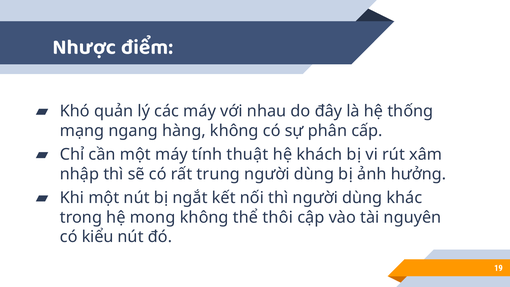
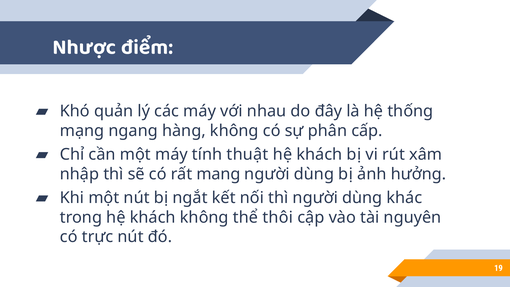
trung: trung -> mang (218, 174)
trong hệ mong: mong -> khách (153, 217)
kiểu: kiểu -> trực (98, 237)
